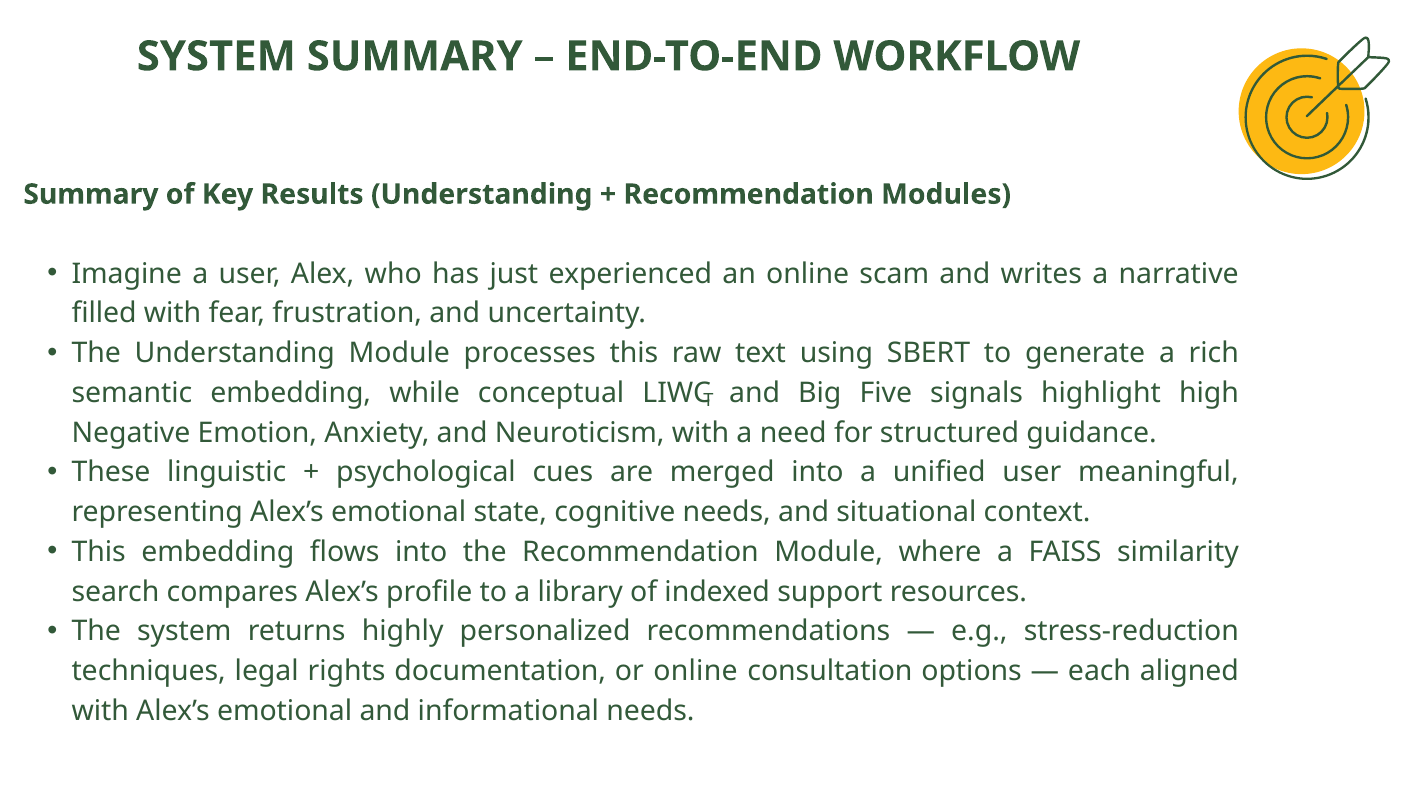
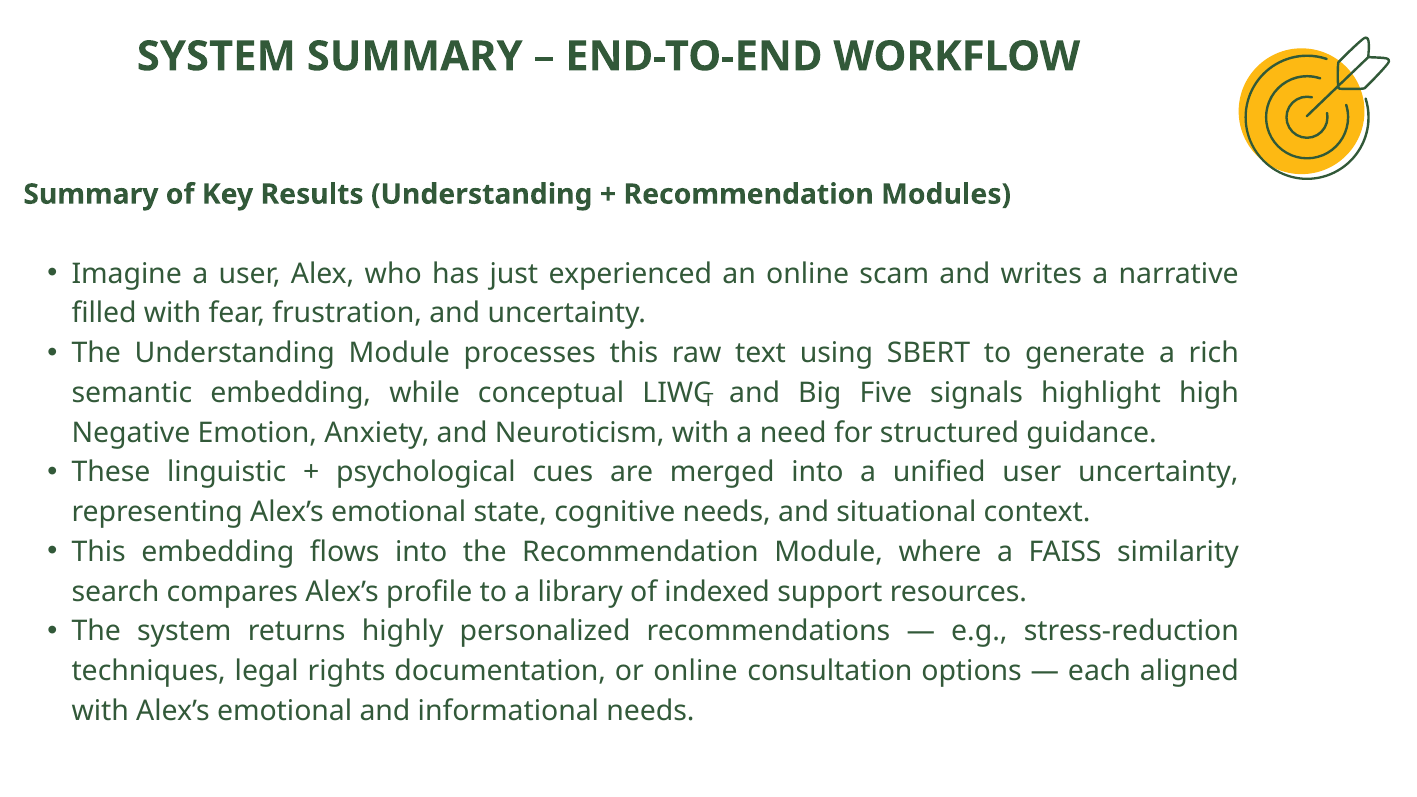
user meaningful: meaningful -> uncertainty (1158, 473)
